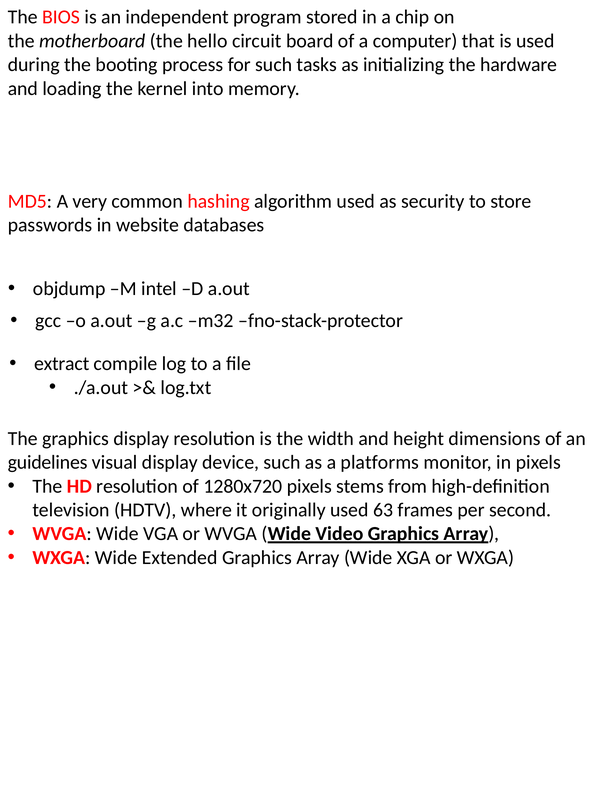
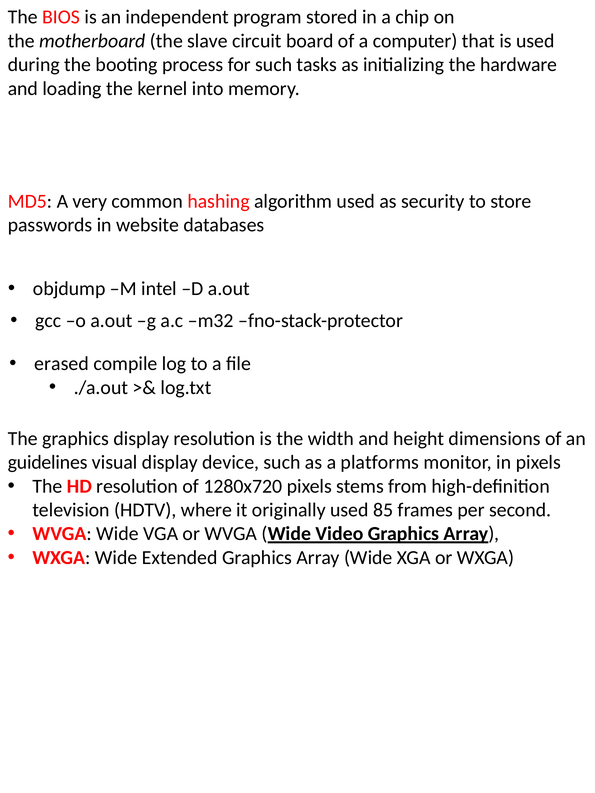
hello: hello -> slave (207, 41)
extract: extract -> erased (62, 364)
63: 63 -> 85 (383, 510)
